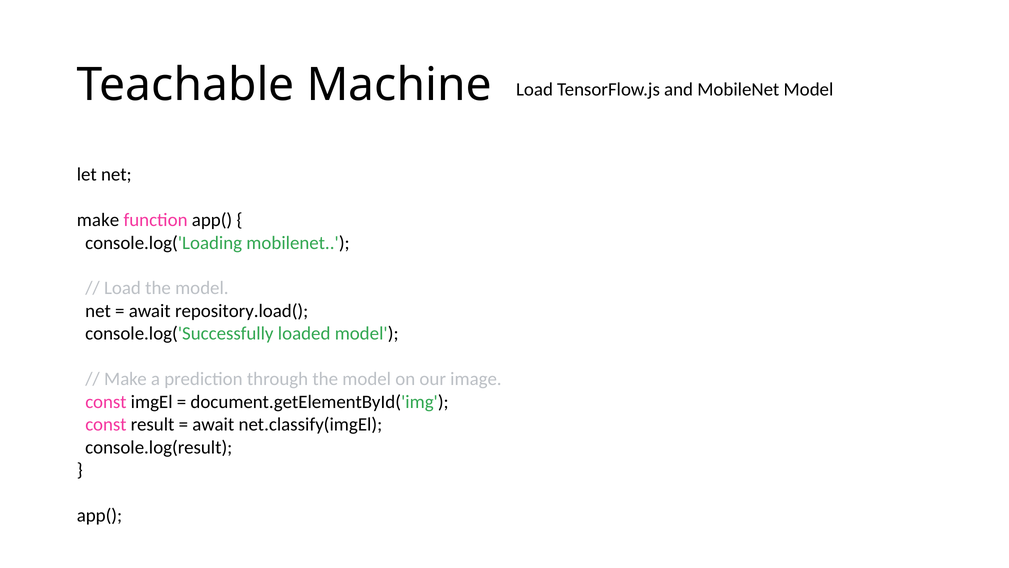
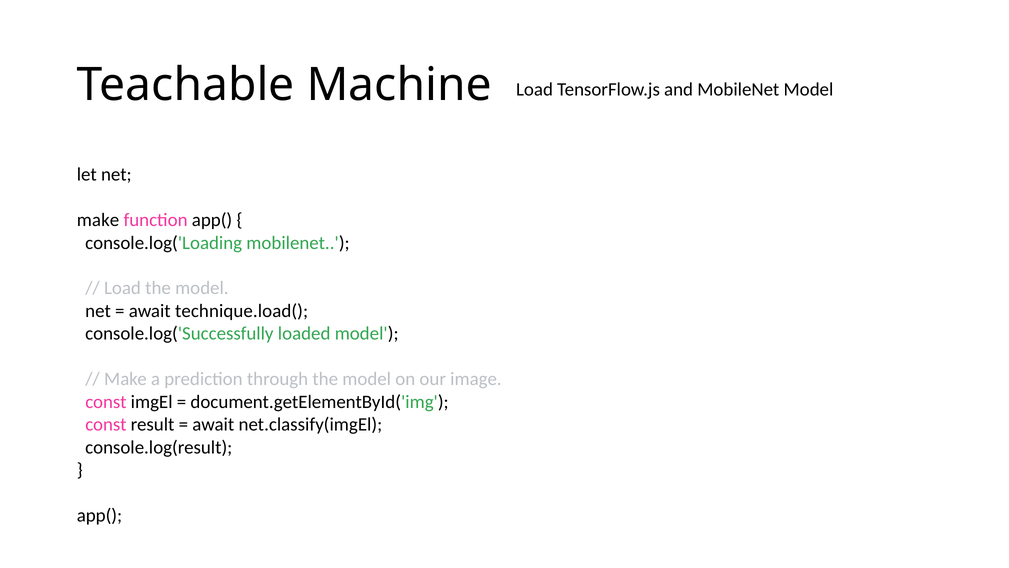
repository.load(: repository.load( -> technique.load( (242, 311)
